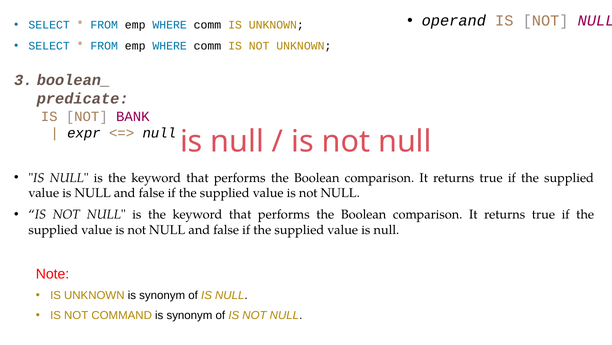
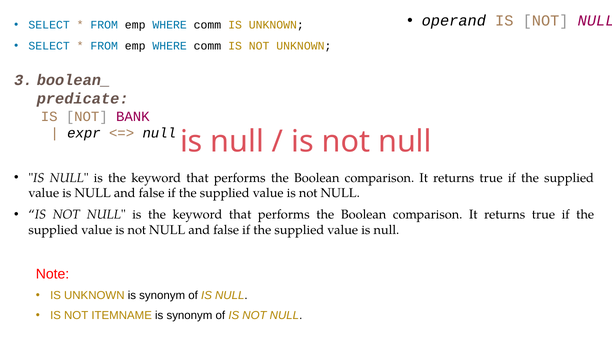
COMMAND: COMMAND -> ITEMNAME (122, 315)
